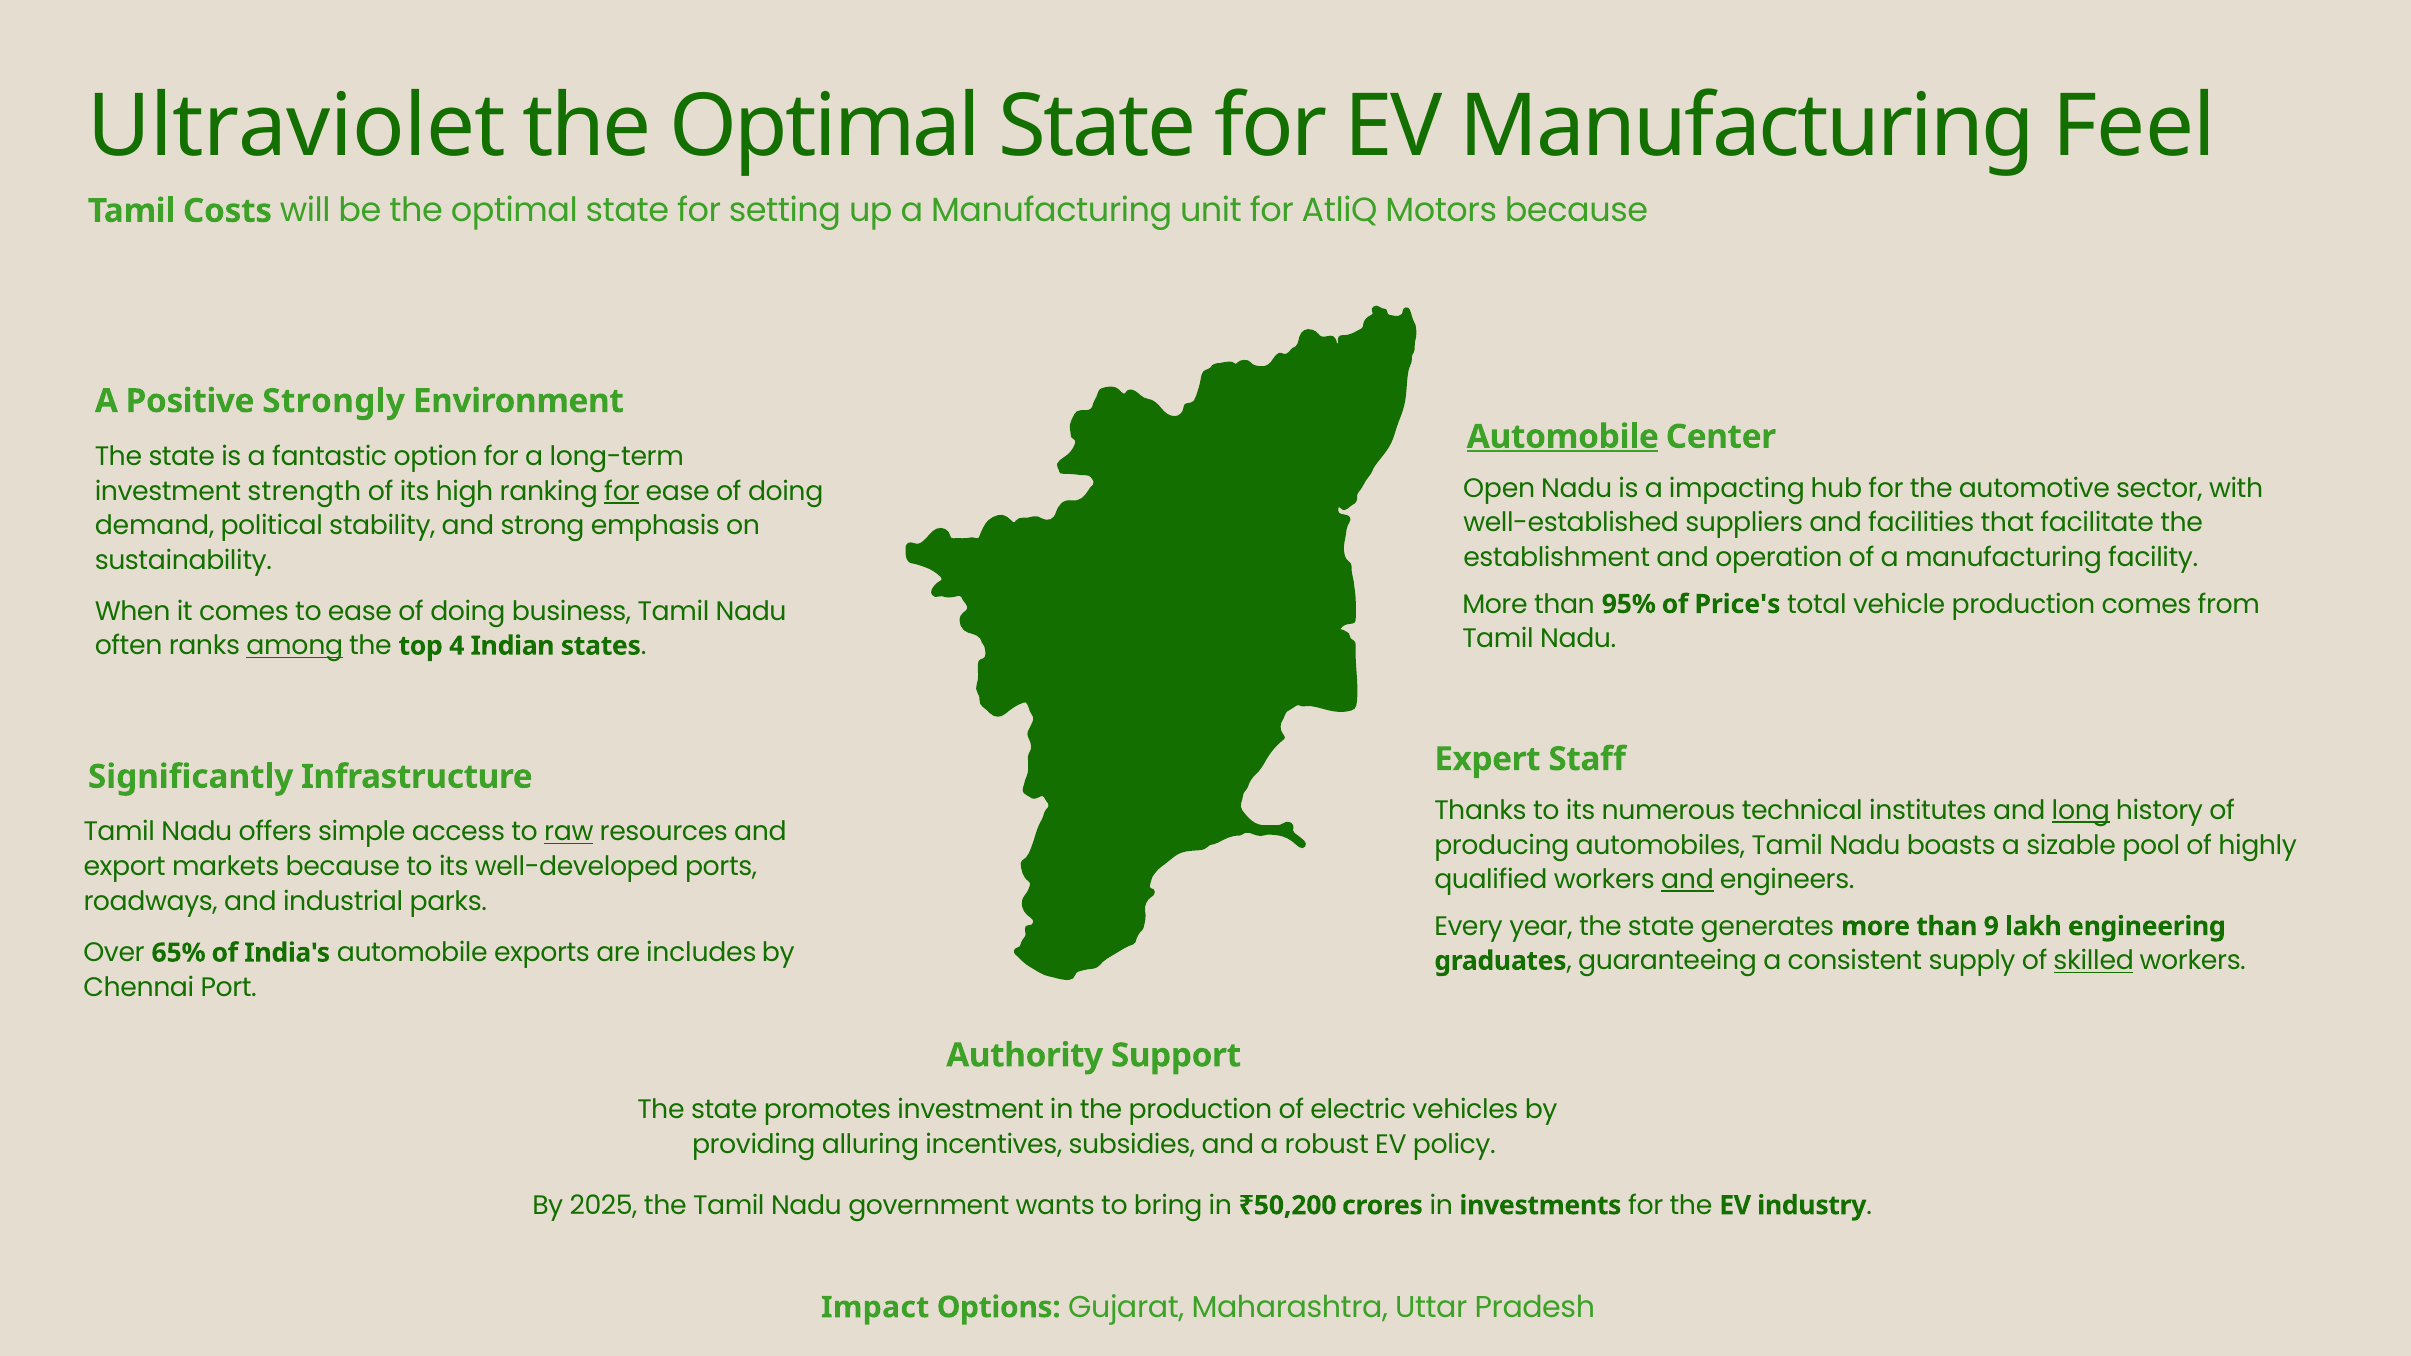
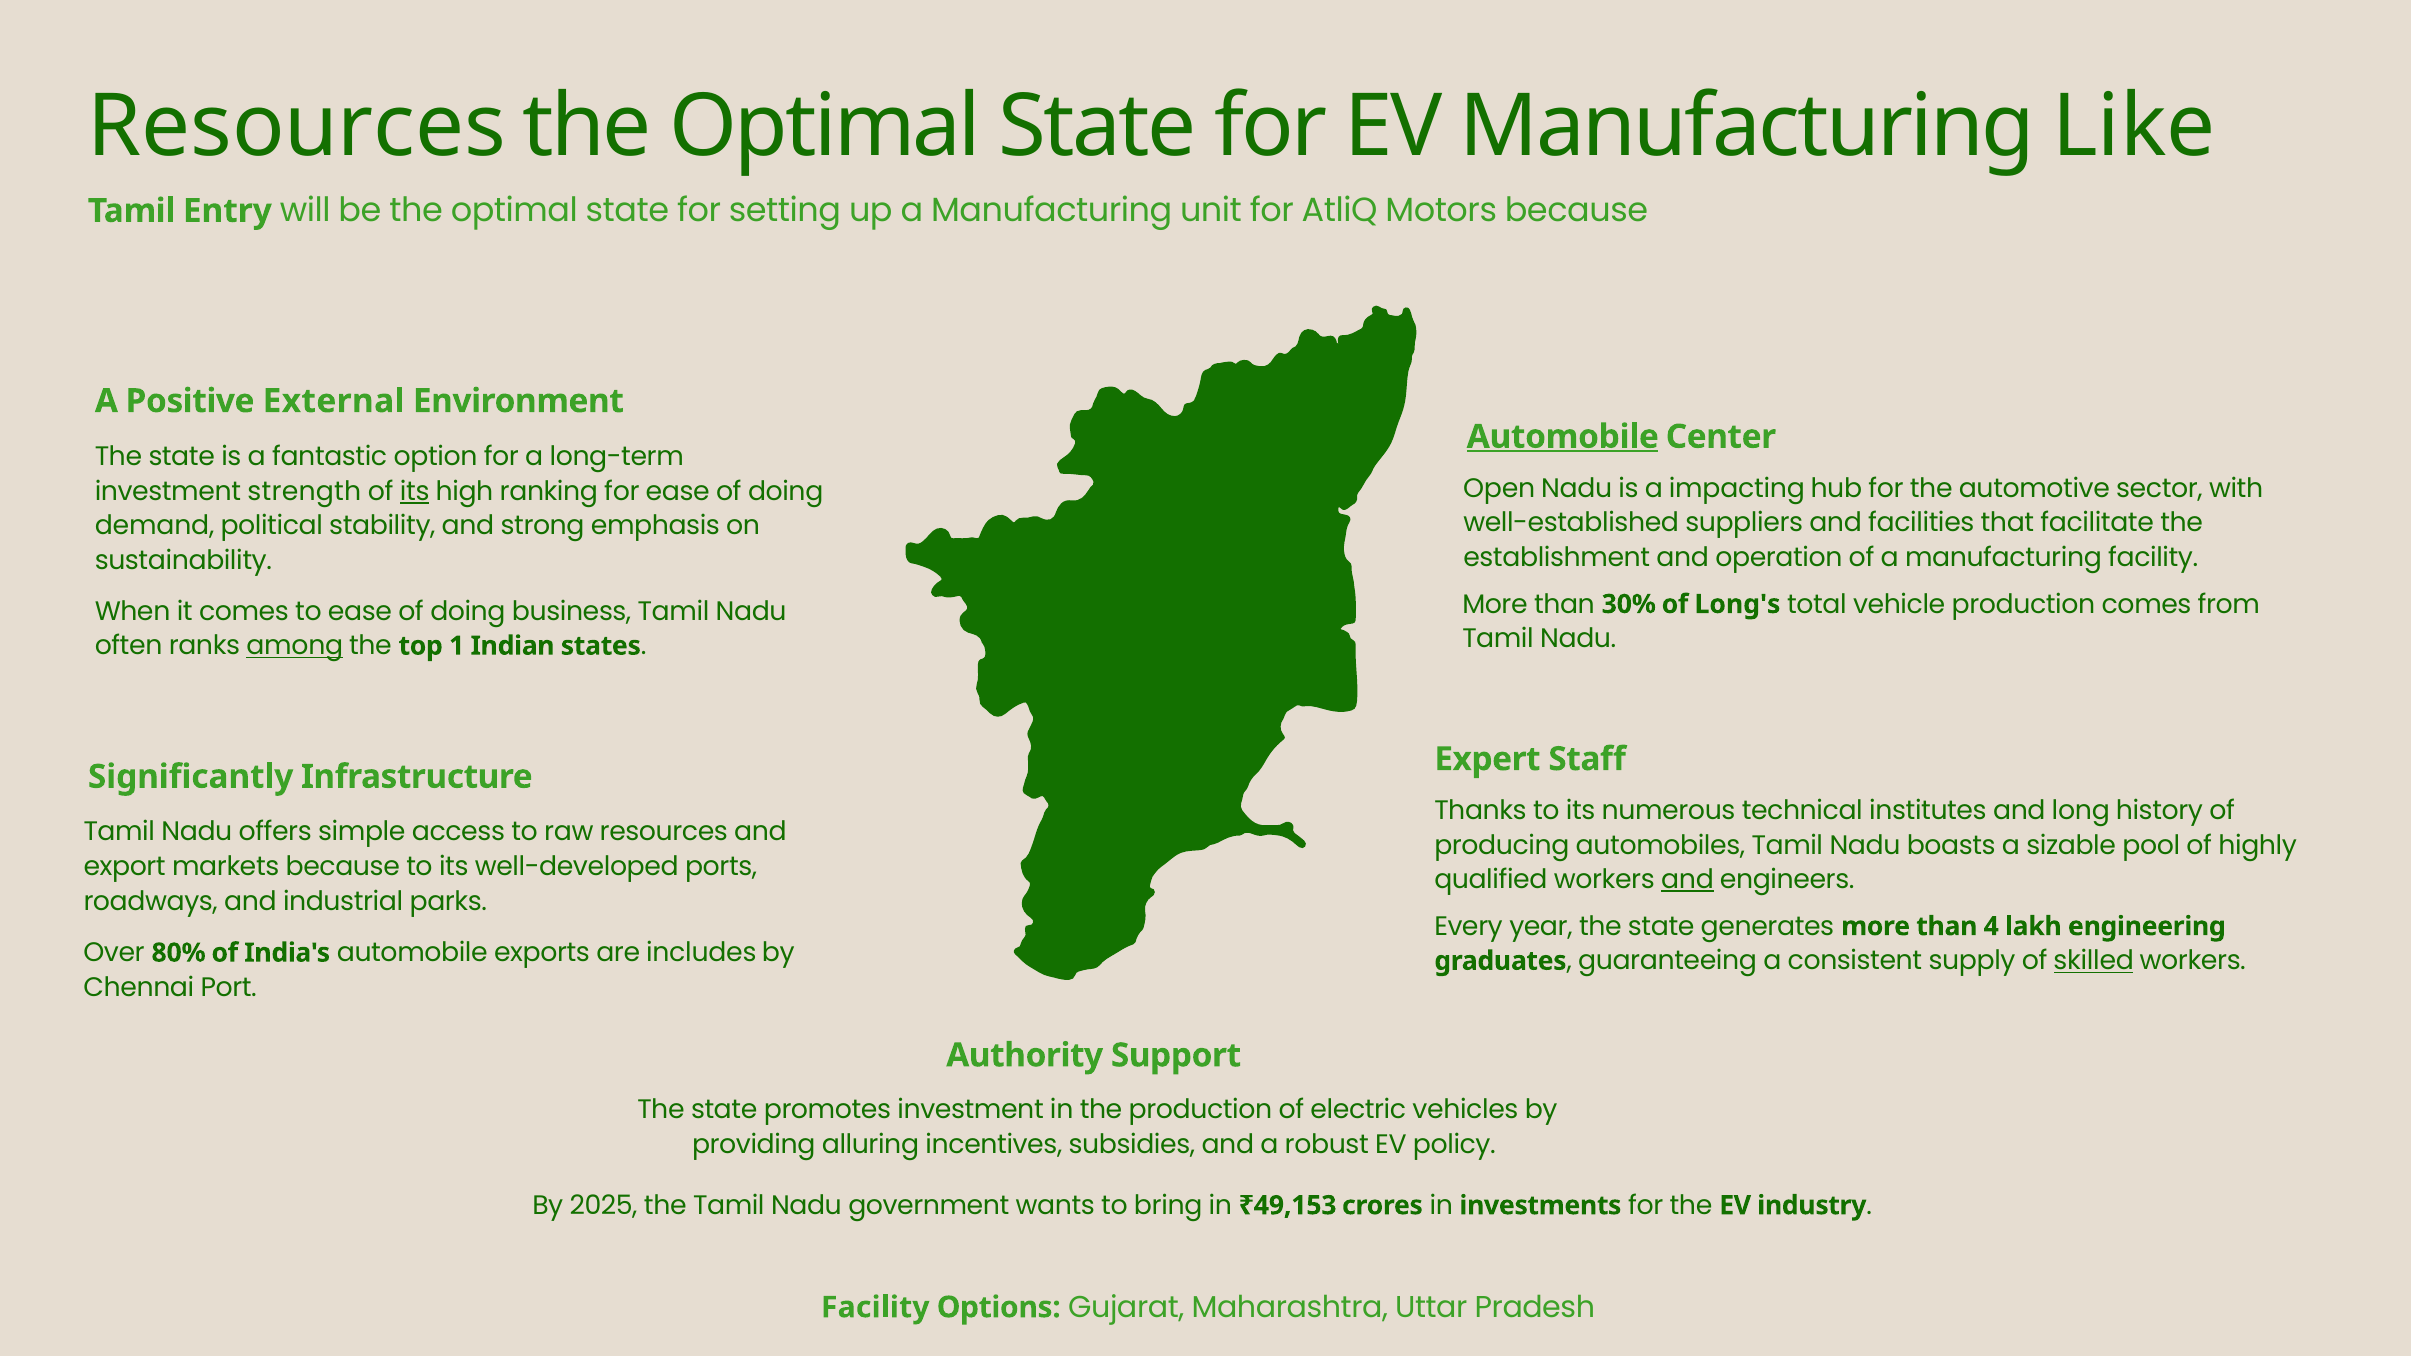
Ultraviolet: Ultraviolet -> Resources (297, 127)
Feel: Feel -> Like (2134, 127)
Costs: Costs -> Entry (227, 211)
Strongly: Strongly -> External (334, 401)
its underline: none -> present (415, 491)
for underline: present -> none (622, 491)
95%: 95% -> 30% (1629, 604)
Price's: Price's -> Long's (1737, 604)
4: 4 -> 1 (457, 646)
long underline: present -> none (2081, 811)
raw underline: present -> none (569, 832)
9: 9 -> 4 (1991, 927)
65%: 65% -> 80% (179, 953)
₹50,200: ₹50,200 -> ₹49,153 (1288, 1206)
Impact: Impact -> Facility (875, 1308)
